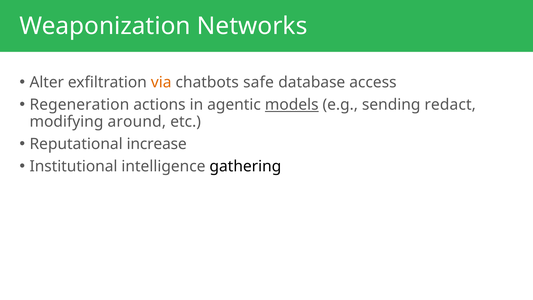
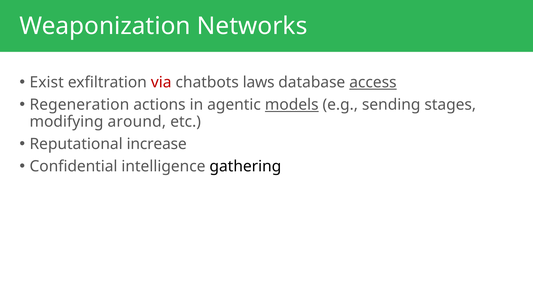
Alter: Alter -> Exist (47, 82)
via colour: orange -> red (161, 82)
safe: safe -> laws (259, 82)
access underline: none -> present (373, 82)
redact: redact -> stages (450, 105)
Institutional: Institutional -> Confidential (73, 166)
